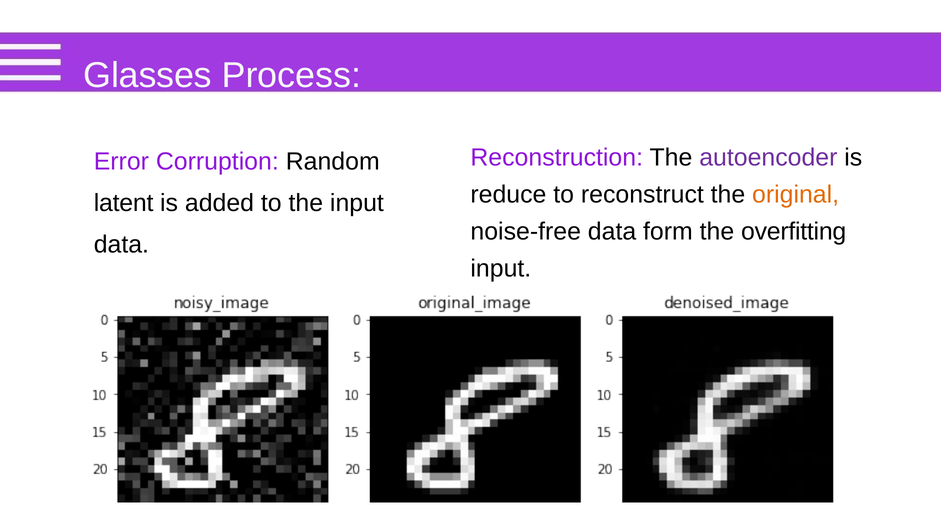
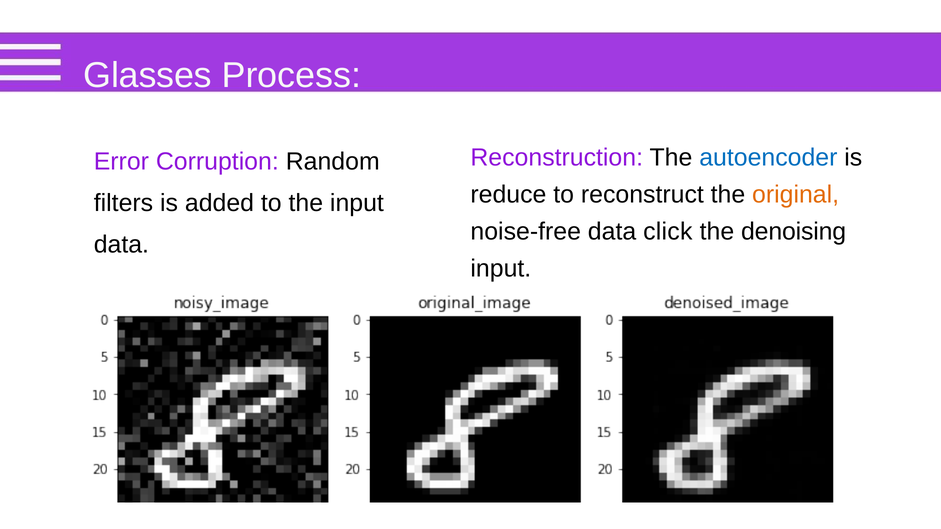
autoencoder colour: purple -> blue (768, 158)
latent: latent -> filters (123, 203)
form: form -> click (668, 232)
overfitting: overfitting -> denoising (794, 232)
